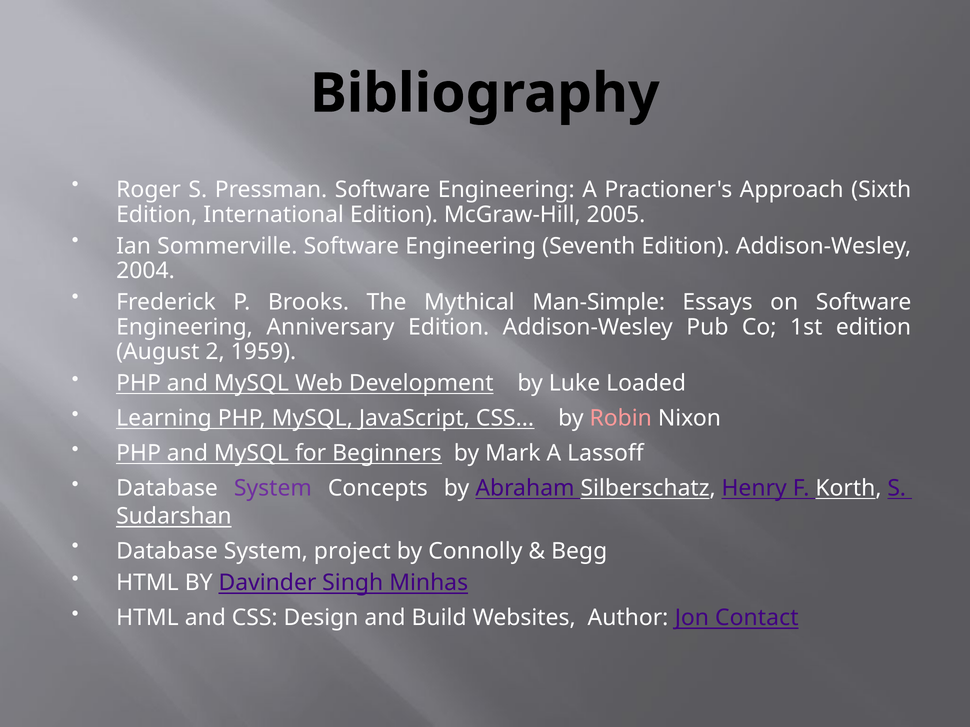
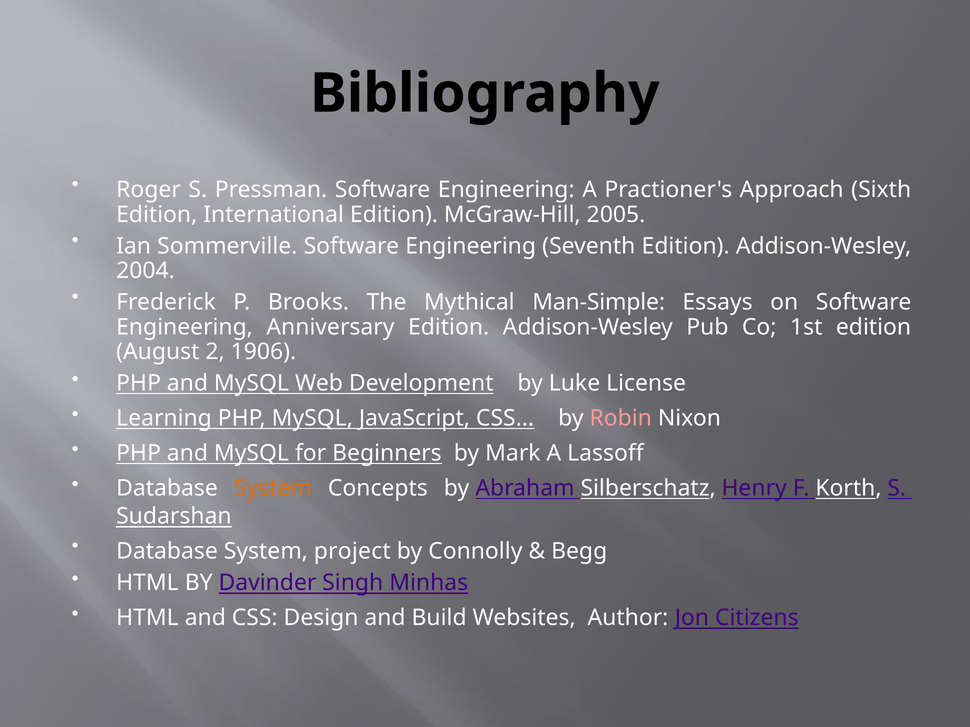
1959: 1959 -> 1906 (263, 352)
Loaded: Loaded -> License (646, 383)
System colour: purple -> orange (273, 489)
Contact: Contact -> Citizens (757, 618)
